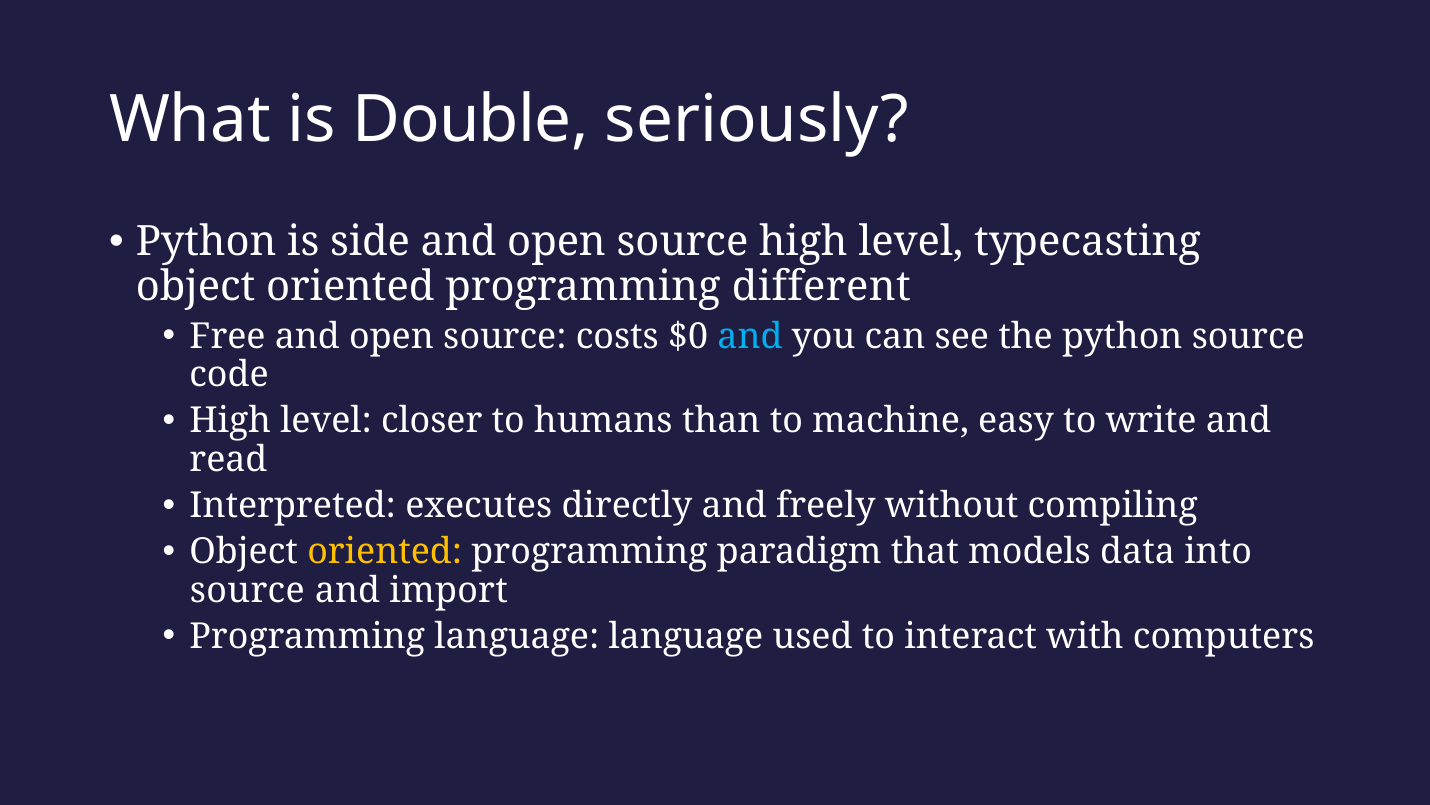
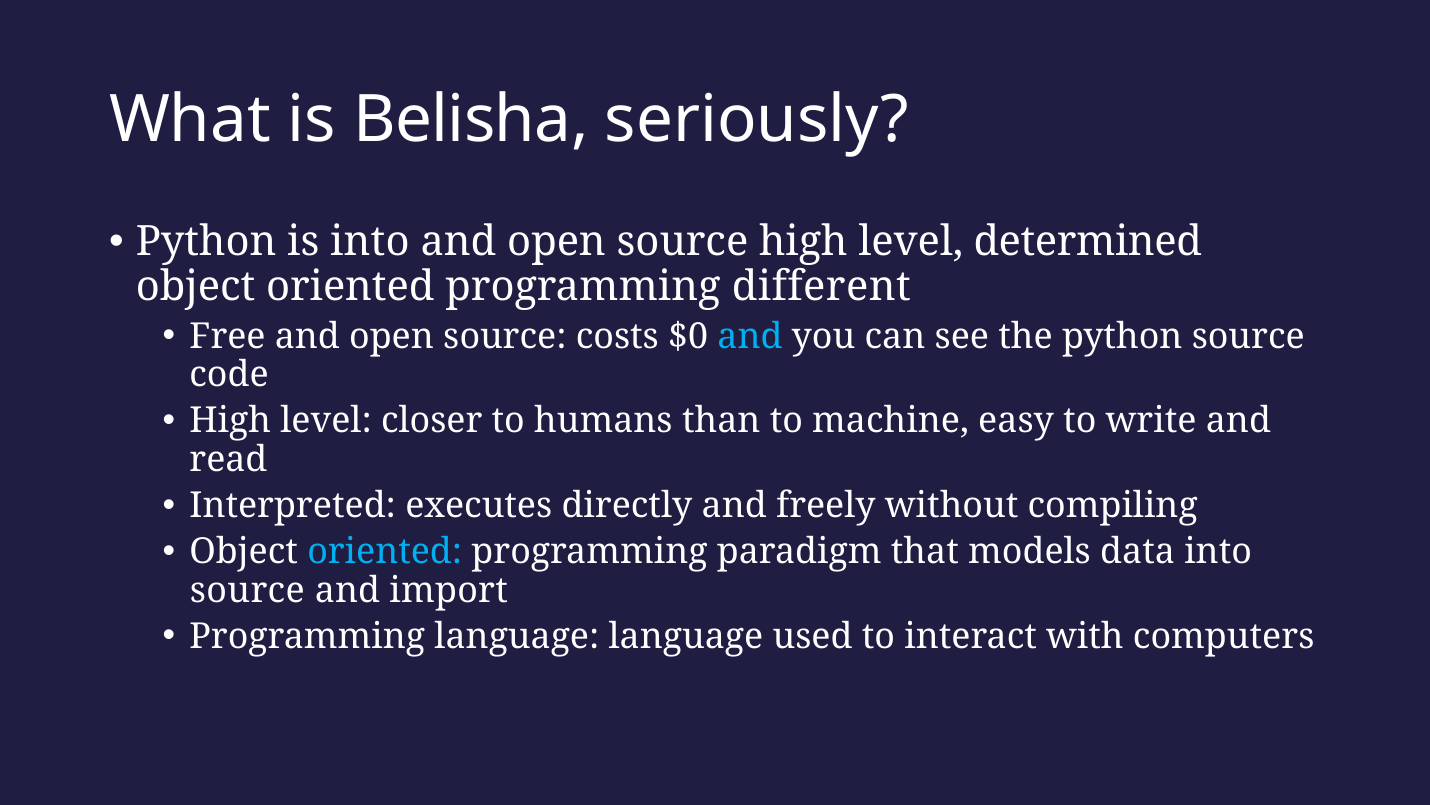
Double: Double -> Belisha (471, 120)
is side: side -> into (370, 242)
typecasting: typecasting -> determined (1088, 242)
oriented colour: yellow -> light blue (385, 551)
